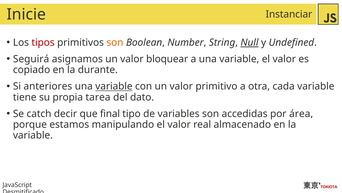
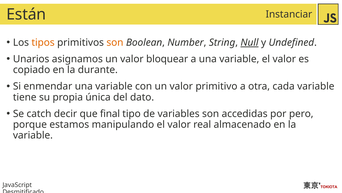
Inicie: Inicie -> Están (26, 14)
tipos colour: red -> orange (43, 42)
Seguirá: Seguirá -> Unarios (31, 59)
anteriores: anteriores -> enmendar (48, 86)
variable underline: present -> none (114, 86)
tarea: tarea -> única (98, 97)
área: área -> pero (301, 113)
